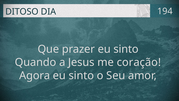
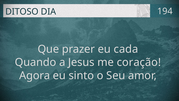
prazer eu sinto: sinto -> cada (126, 49)
